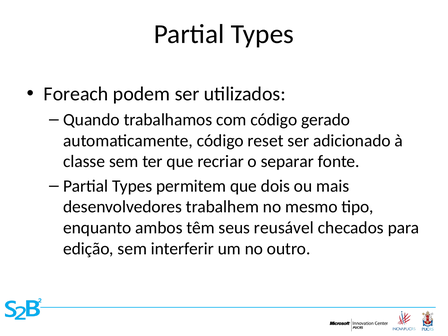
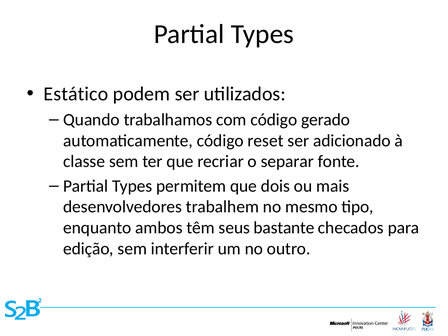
Foreach: Foreach -> Estático (76, 94)
reusável: reusável -> bastante (284, 228)
